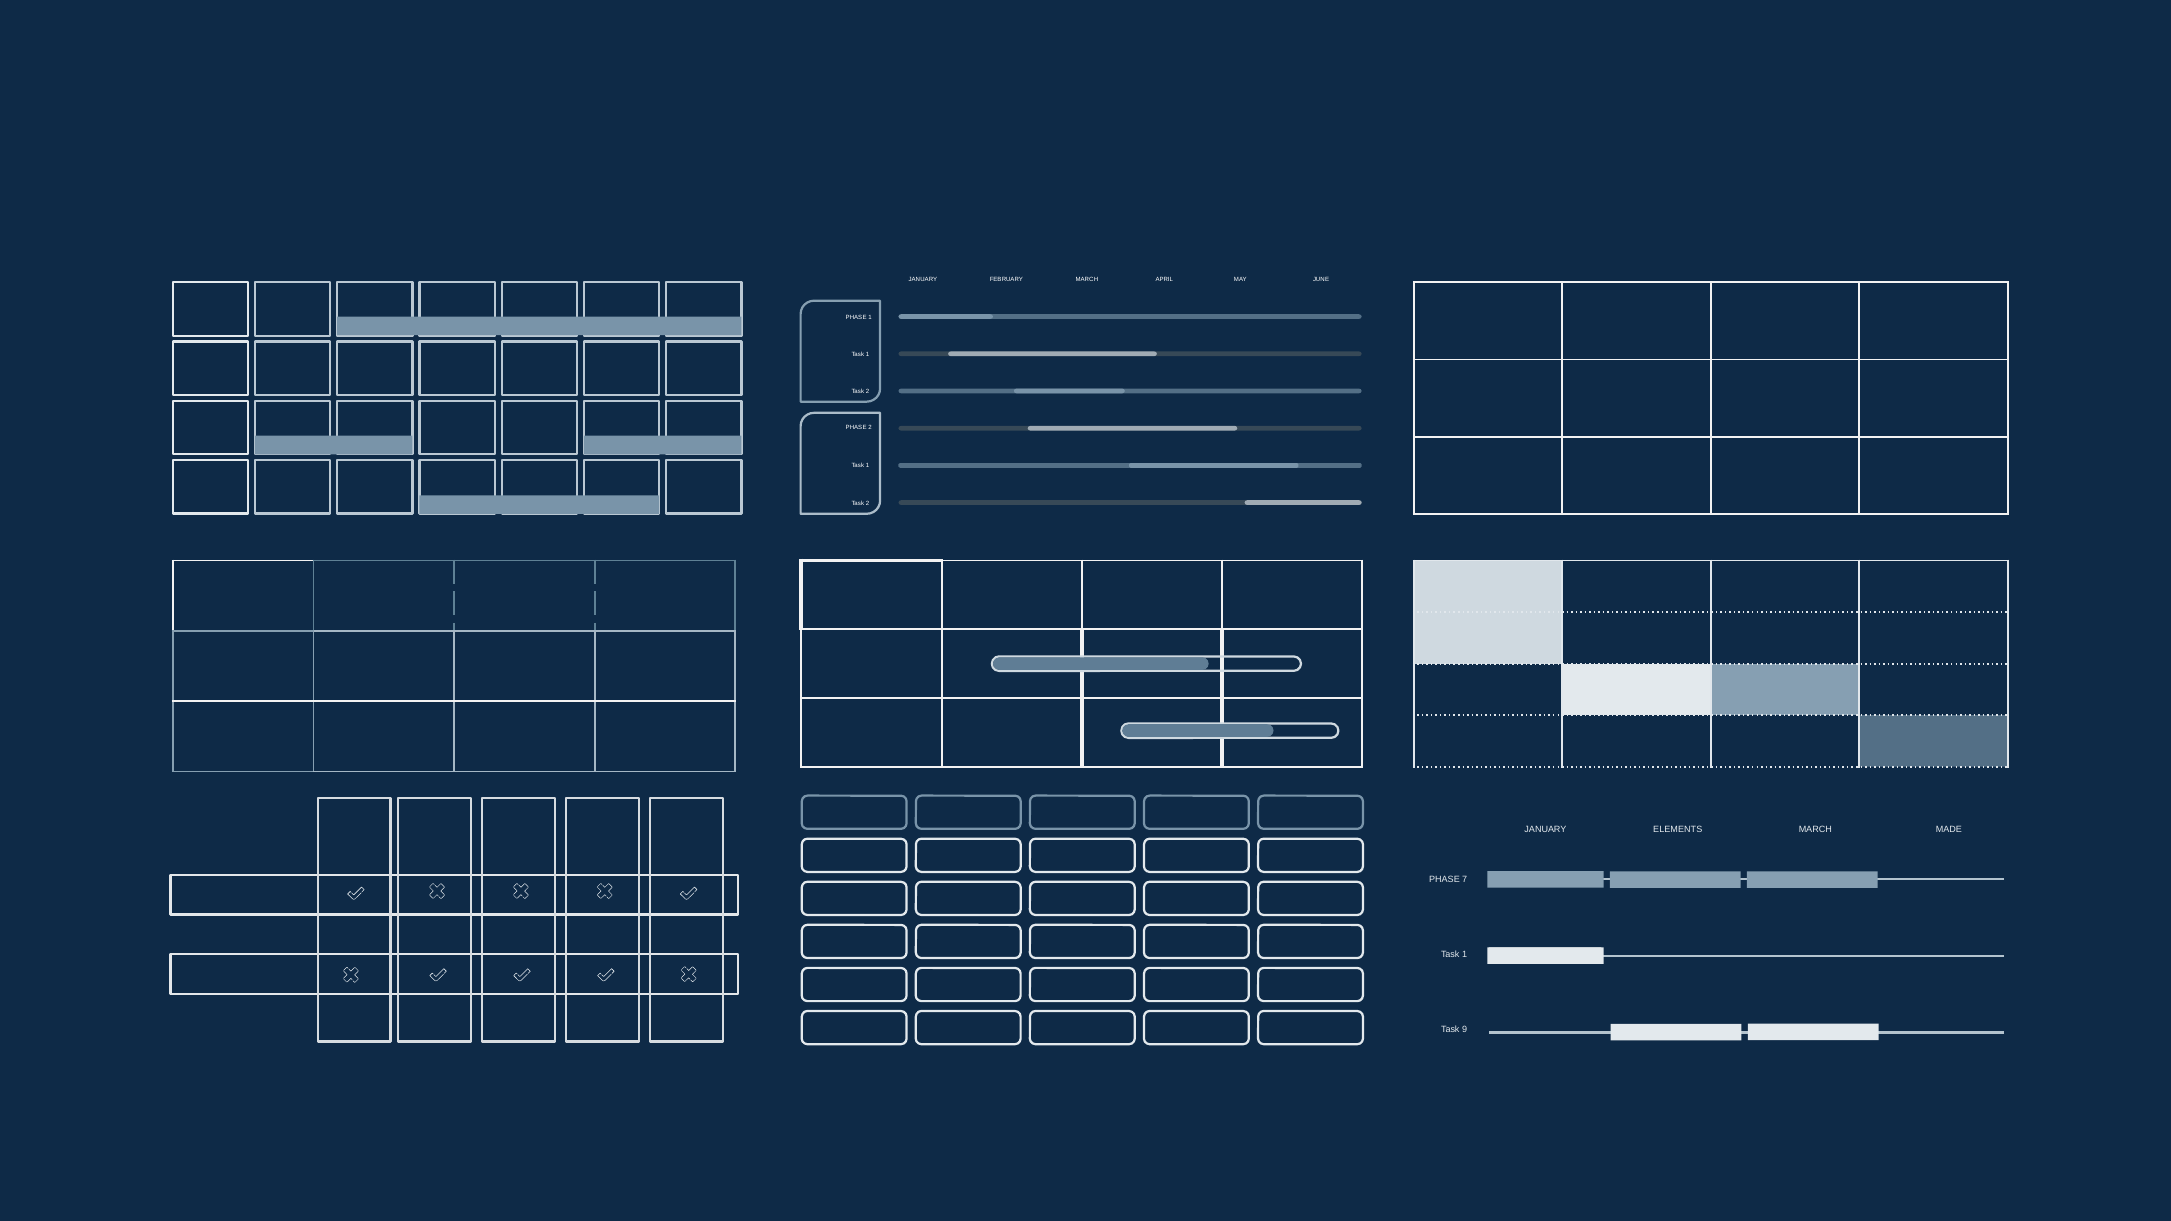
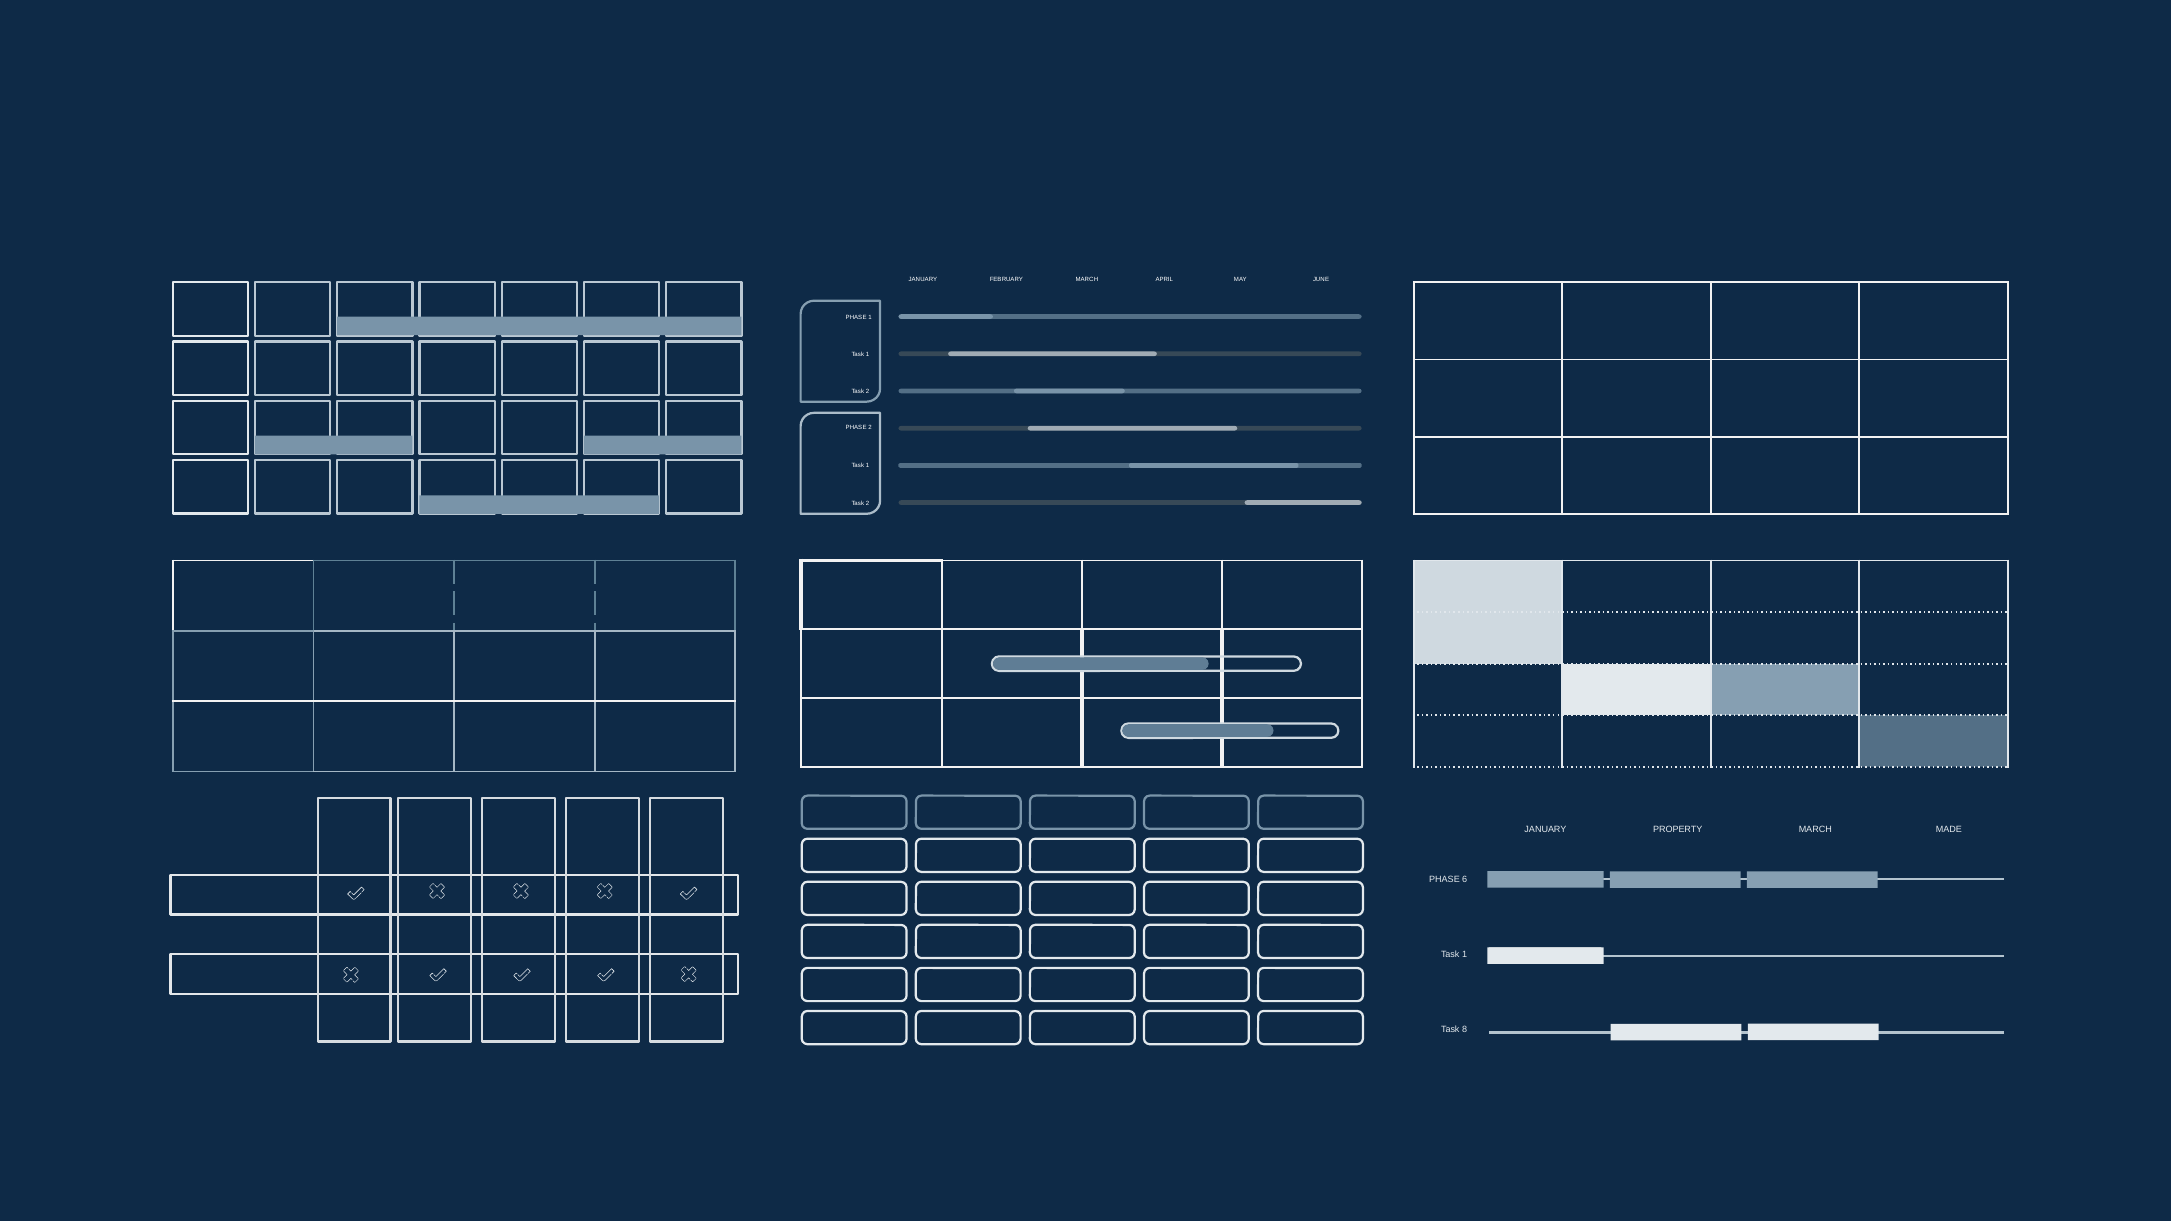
ELEMENTS: ELEMENTS -> PROPERTY (1678, 830)
7: 7 -> 6 (1465, 880)
9: 9 -> 8 (1465, 1030)
